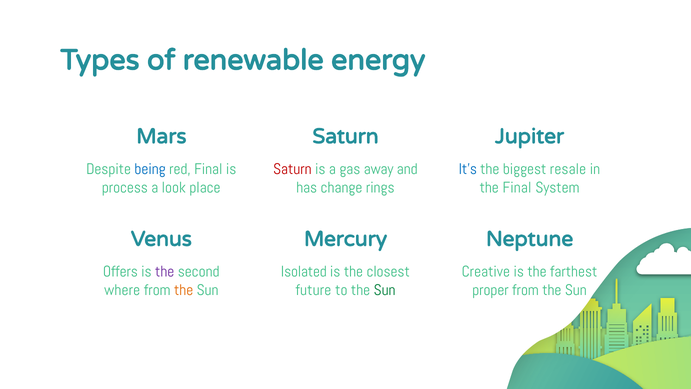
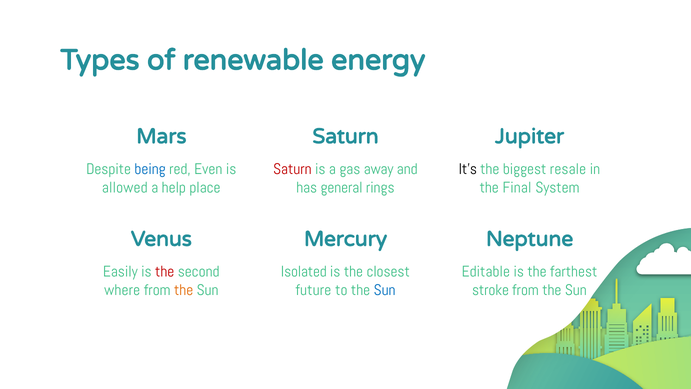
red Final: Final -> Even (208, 169)
It’s colour: blue -> black (468, 169)
process: process -> allowed (125, 187)
look: look -> help (174, 187)
change: change -> general (342, 187)
Offers: Offers -> Easily (120, 272)
the colour: purple -> red (165, 272)
Creative: Creative -> Editable (486, 272)
Sun colour: green -> blue (385, 290)
proper: proper -> stroke (491, 290)
